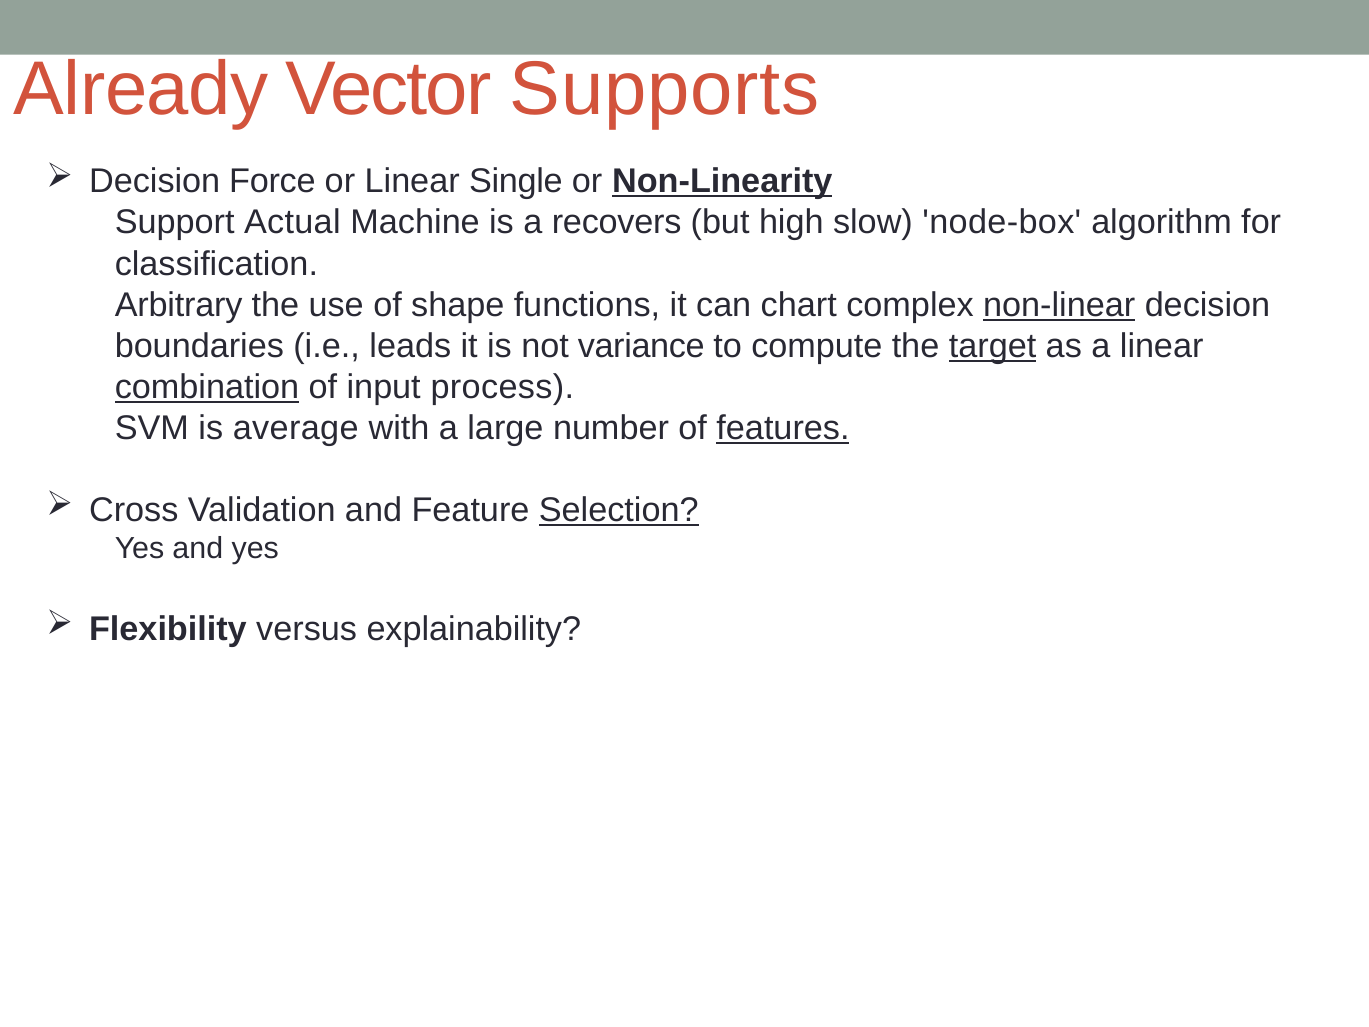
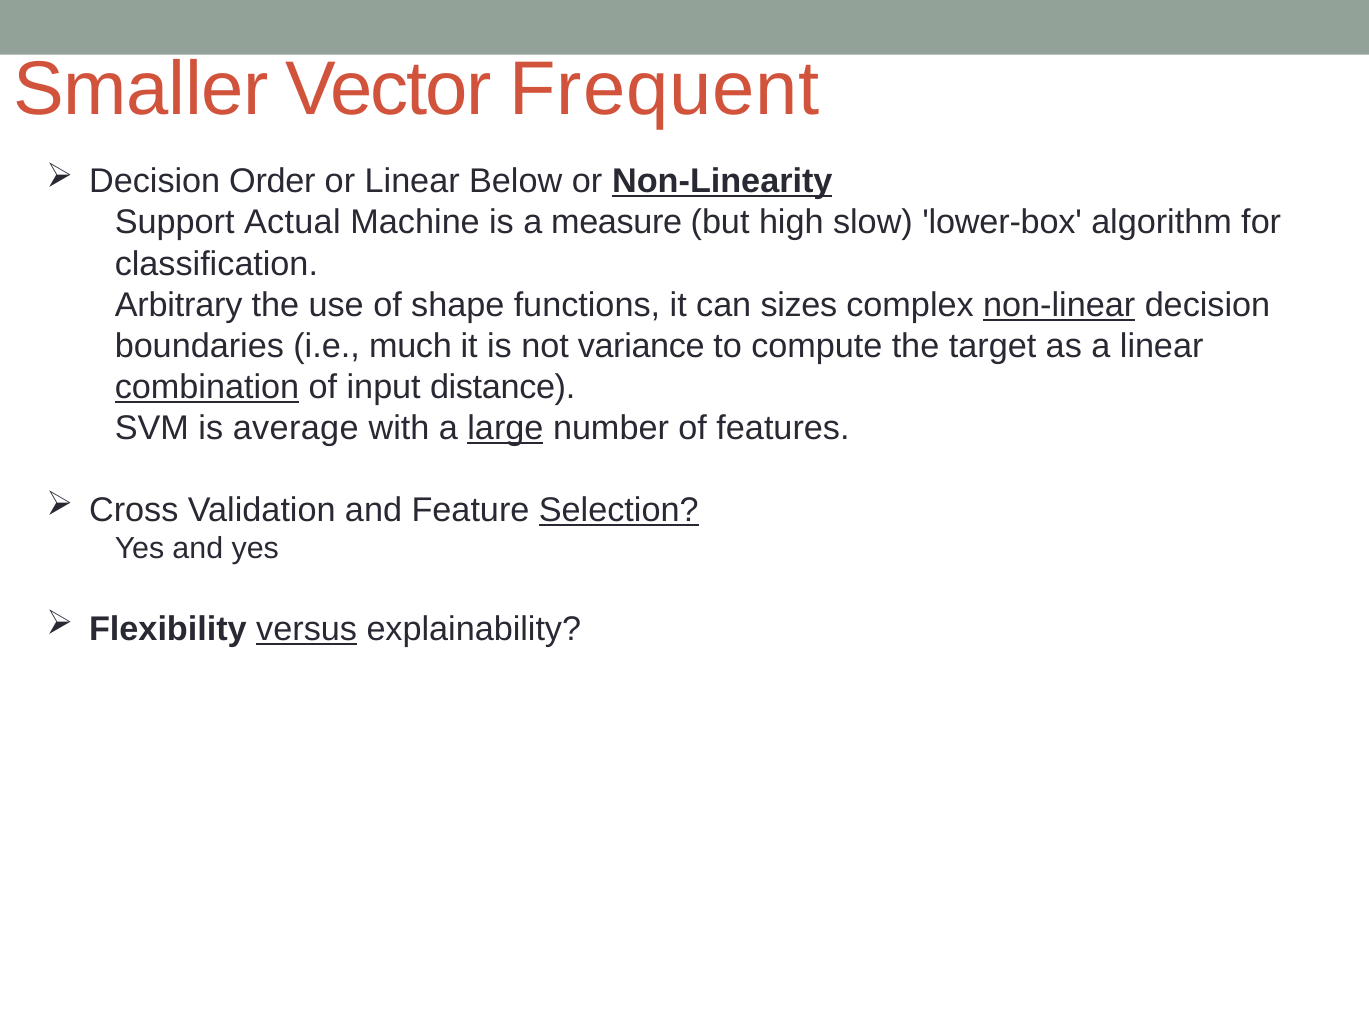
Already: Already -> Smaller (141, 89)
Supports: Supports -> Frequent (665, 89)
Force: Force -> Order (272, 182)
Single: Single -> Below (516, 182)
recovers: recovers -> measure (617, 223)
node-box: node-box -> lower-box (1002, 223)
chart: chart -> sizes (799, 305)
leads: leads -> much (410, 346)
target underline: present -> none (993, 346)
process: process -> distance (503, 387)
large underline: none -> present (505, 428)
features underline: present -> none (783, 428)
versus underline: none -> present (307, 629)
